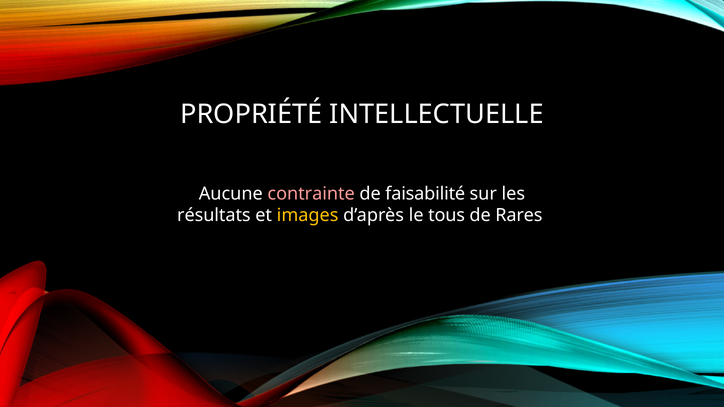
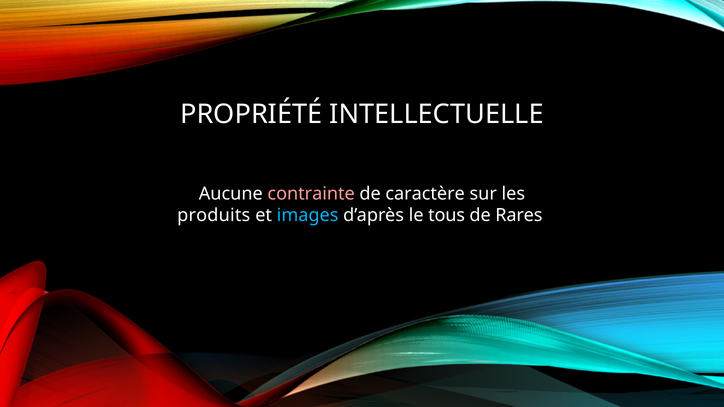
faisabilité: faisabilité -> caractère (425, 194)
résultats: résultats -> produits (214, 215)
images colour: yellow -> light blue (308, 215)
